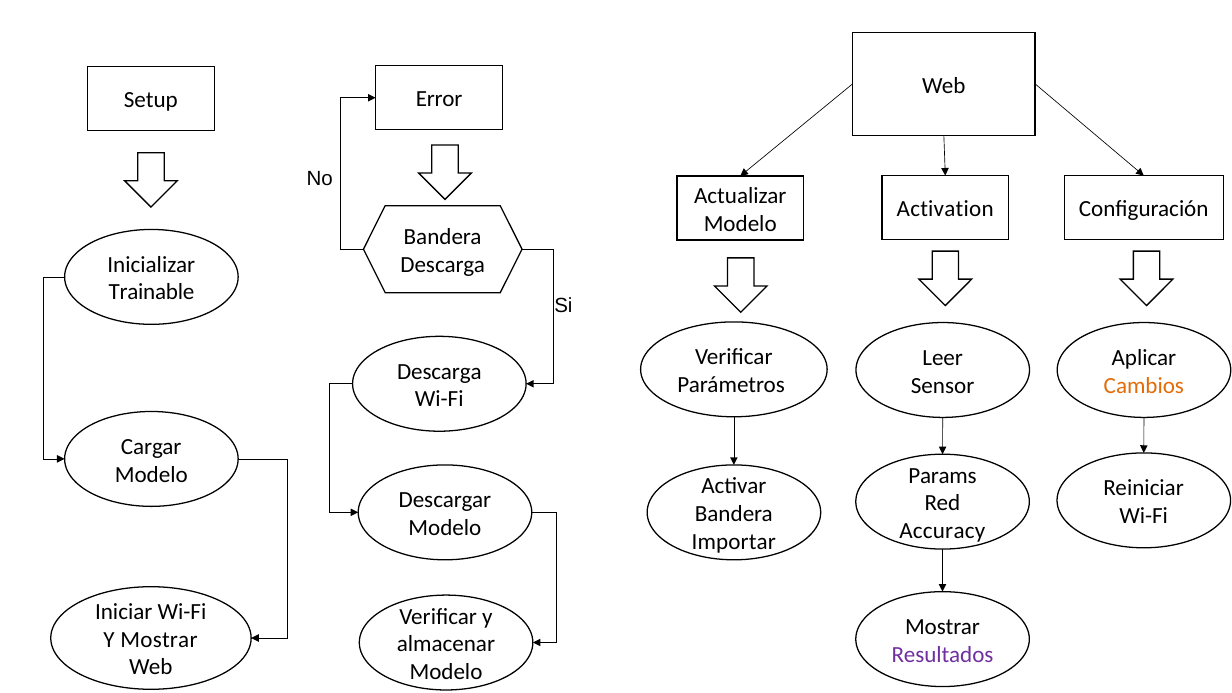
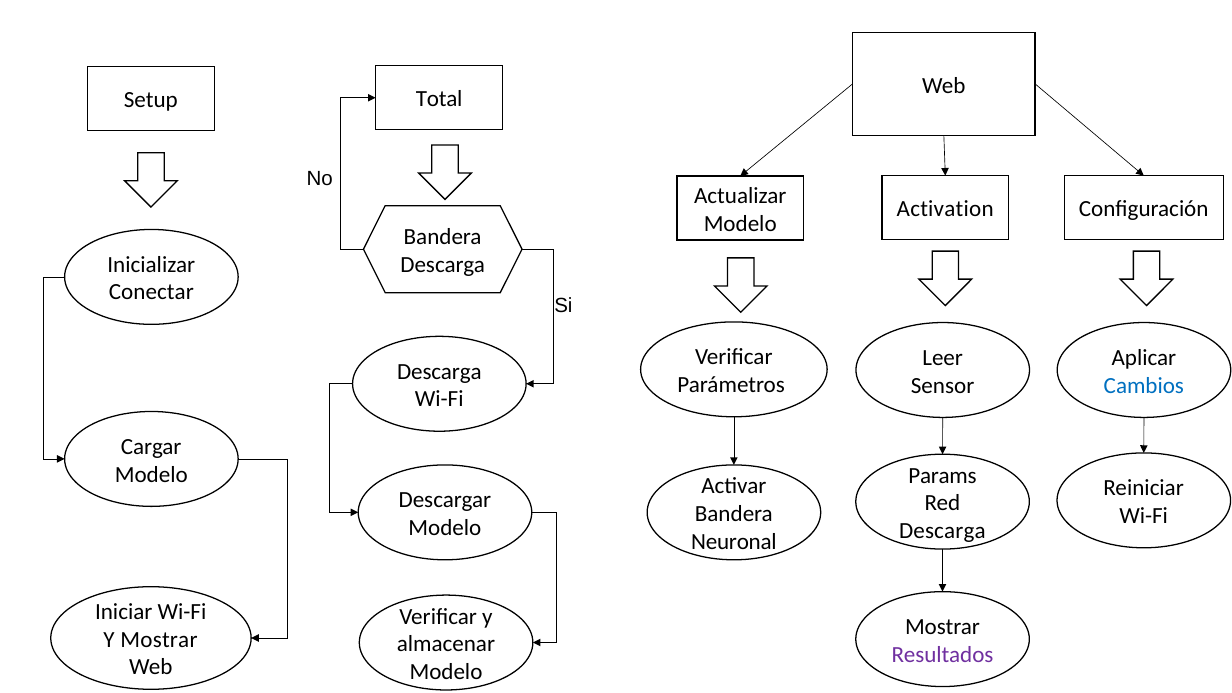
Error: Error -> Total (439, 99)
Trainable: Trainable -> Conectar (151, 292)
Cambios colour: orange -> blue (1144, 385)
Accuracy: Accuracy -> Descarga (942, 531)
Importar: Importar -> Neuronal (734, 542)
